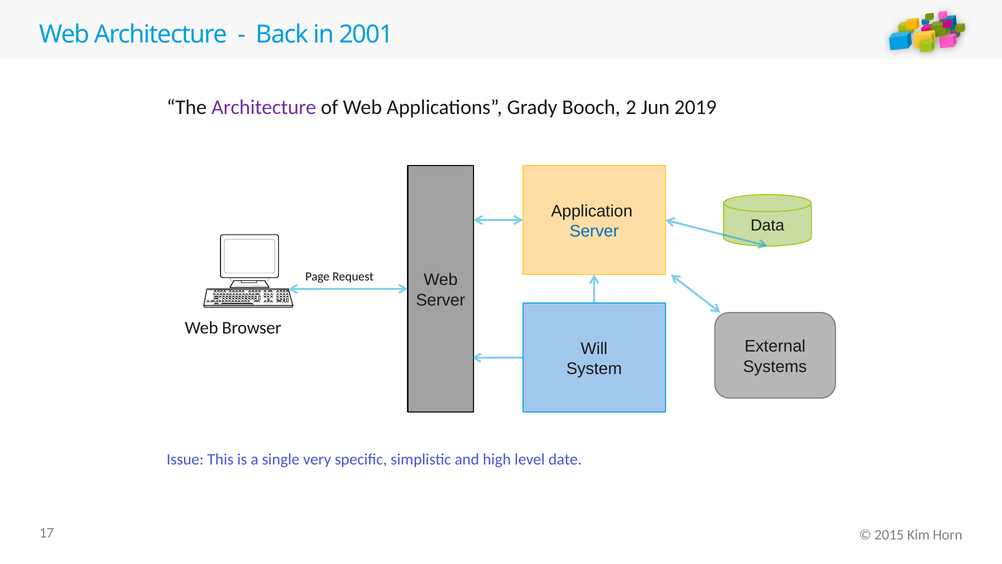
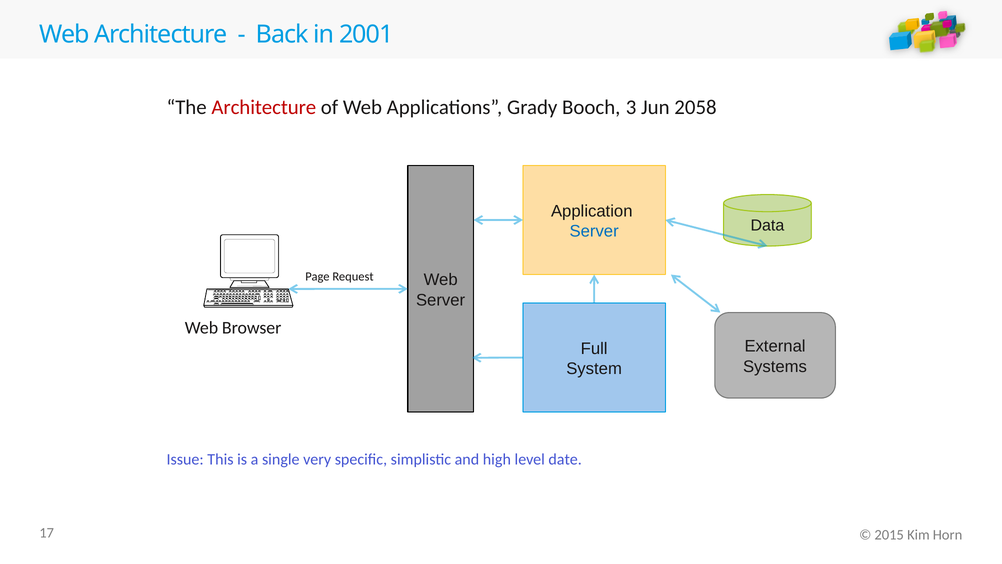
Architecture colour: purple -> red (264, 107)
2: 2 -> 3 (631, 107)
2019: 2019 -> 2058 (696, 107)
Will: Will -> Full (594, 349)
